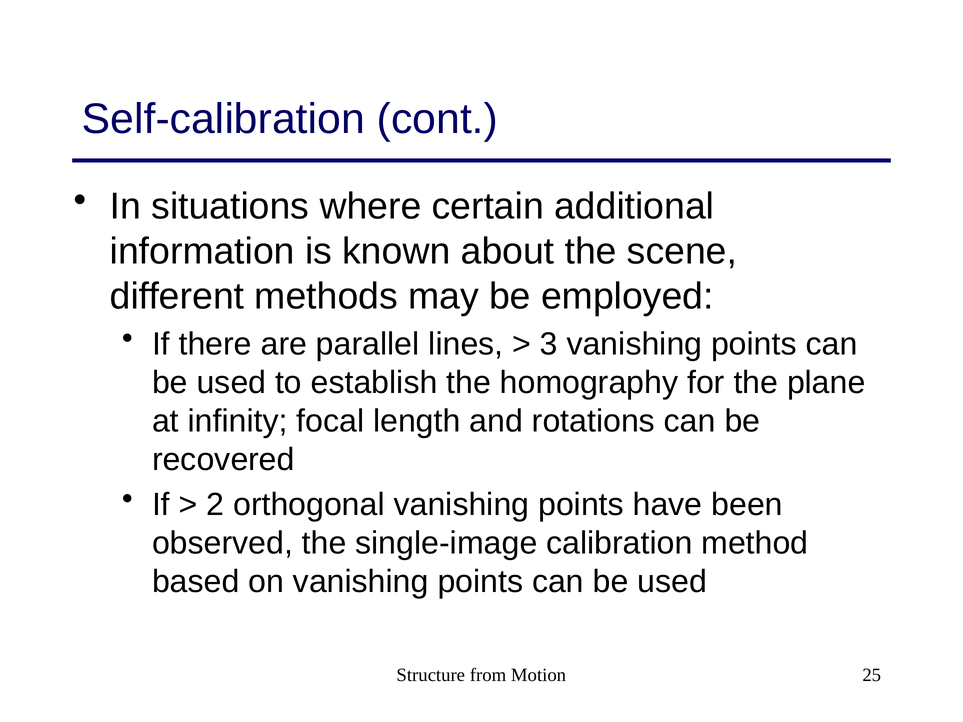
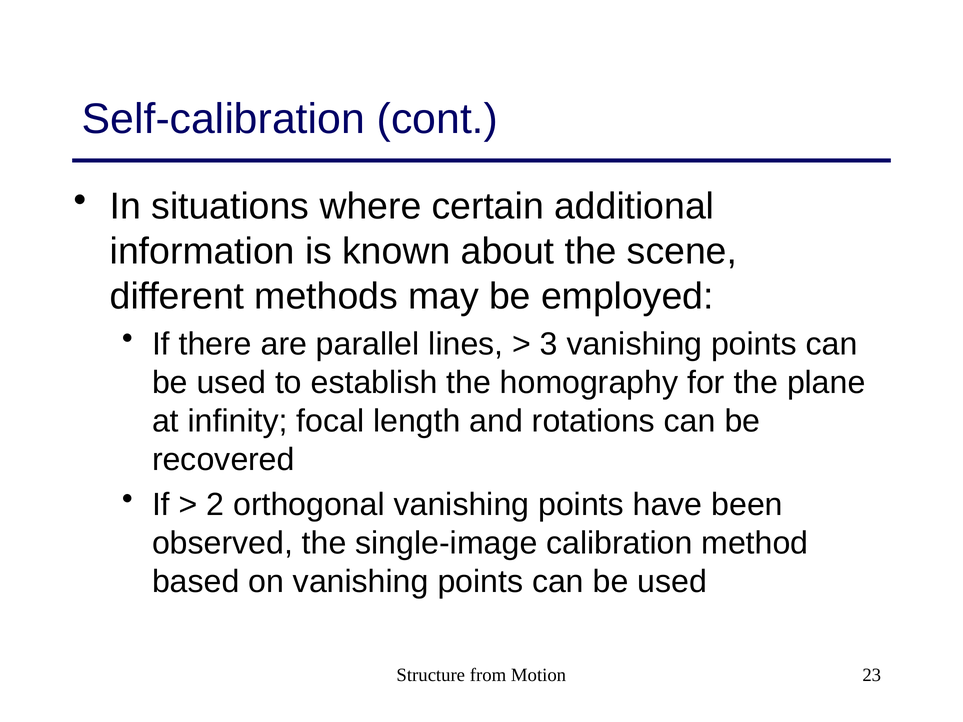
25: 25 -> 23 (872, 675)
